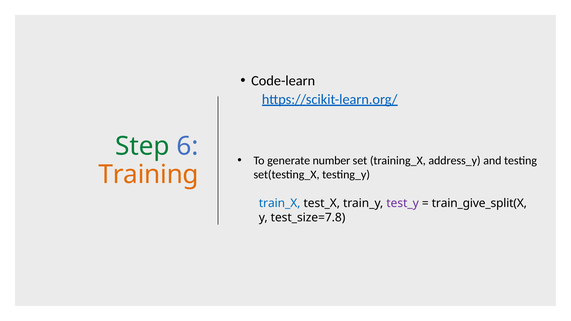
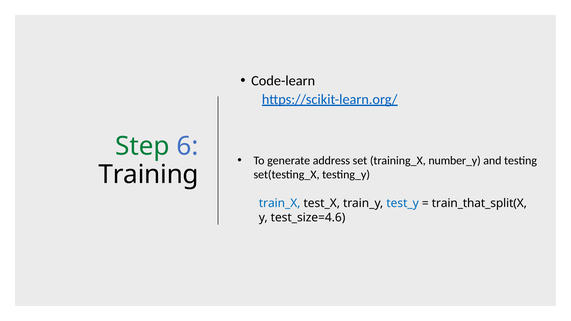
number: number -> address (331, 161)
address_y: address_y -> number_y (455, 161)
Training colour: orange -> black (149, 175)
test_y colour: purple -> blue (403, 203)
train_give_split(X: train_give_split(X -> train_that_split(X (479, 203)
test_size=7.8: test_size=7.8 -> test_size=4.6 (308, 218)
